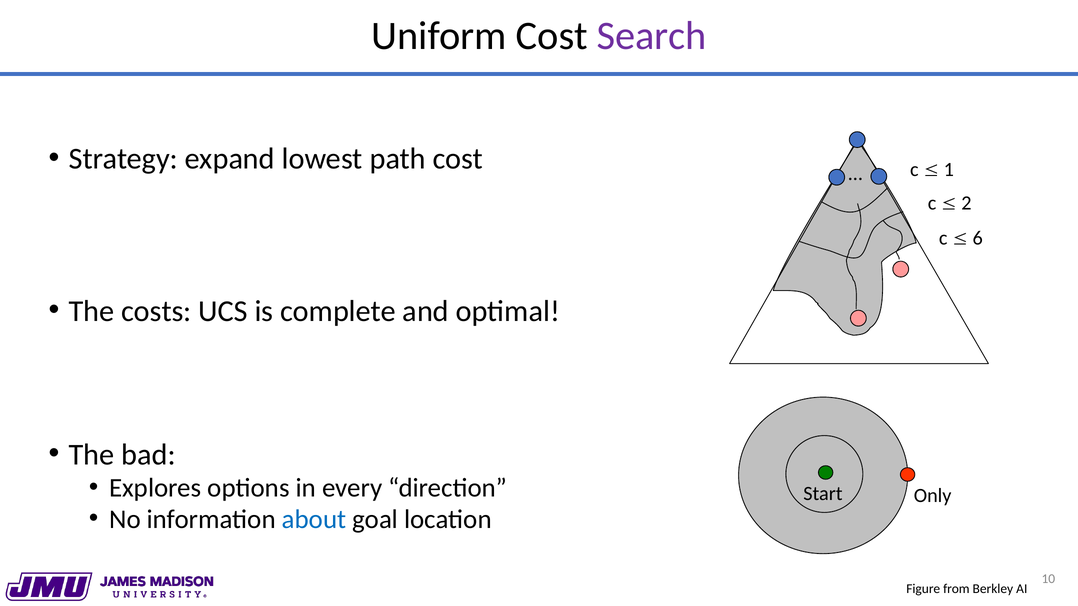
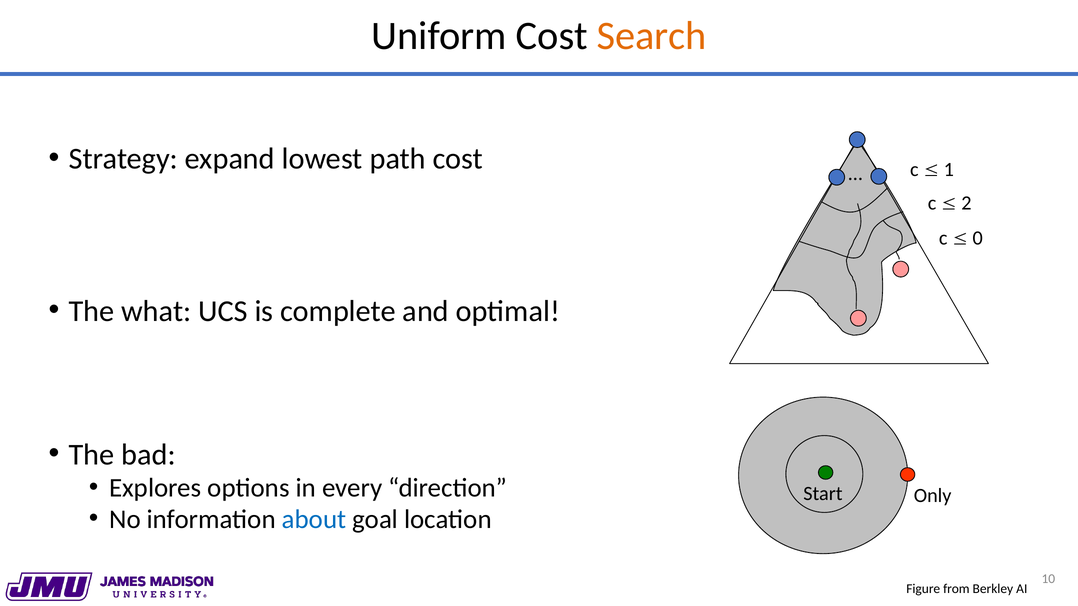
Search colour: purple -> orange (652, 36)
6: 6 -> 0 (978, 238)
costs: costs -> what (156, 311)
